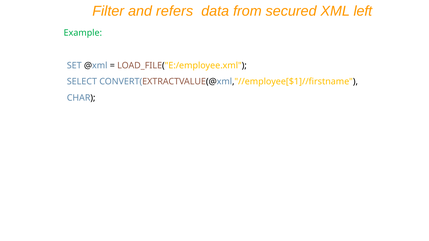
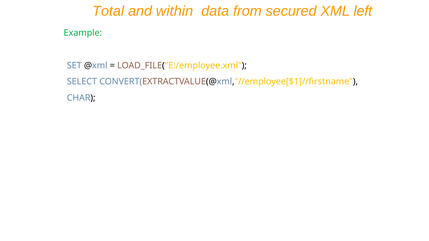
Filter: Filter -> Total (108, 11)
refers: refers -> within (175, 11)
